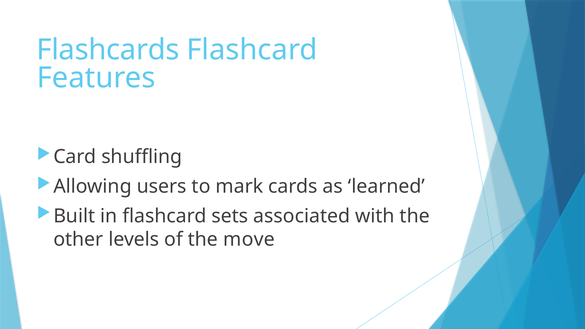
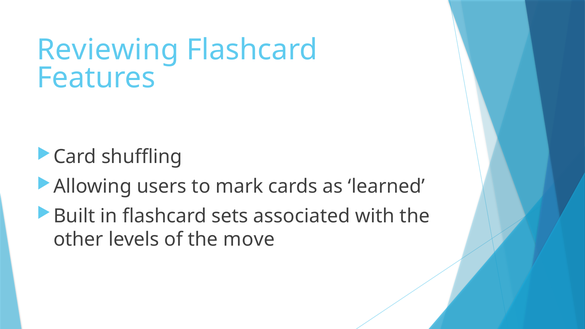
Flashcards: Flashcards -> Reviewing (108, 50)
